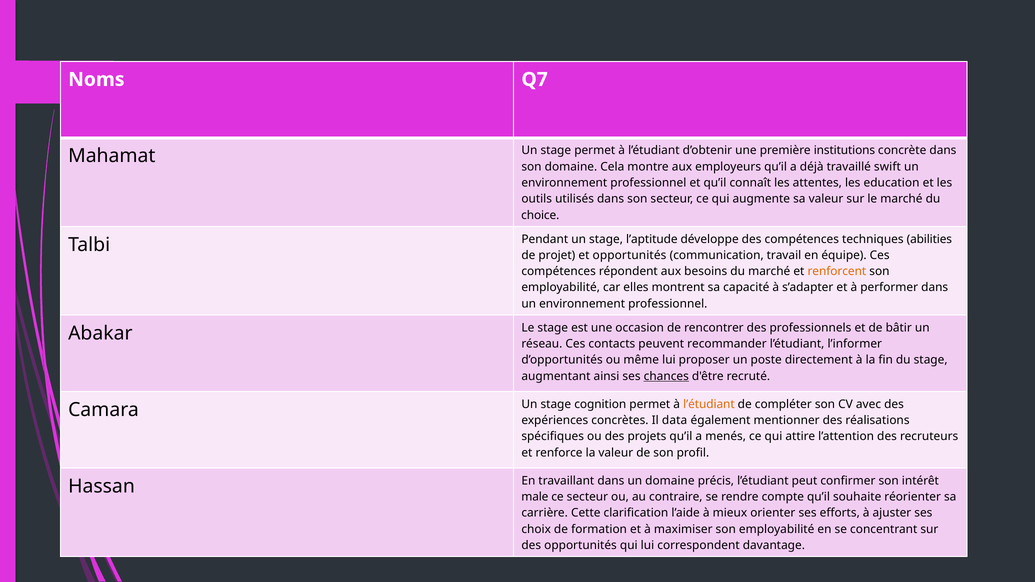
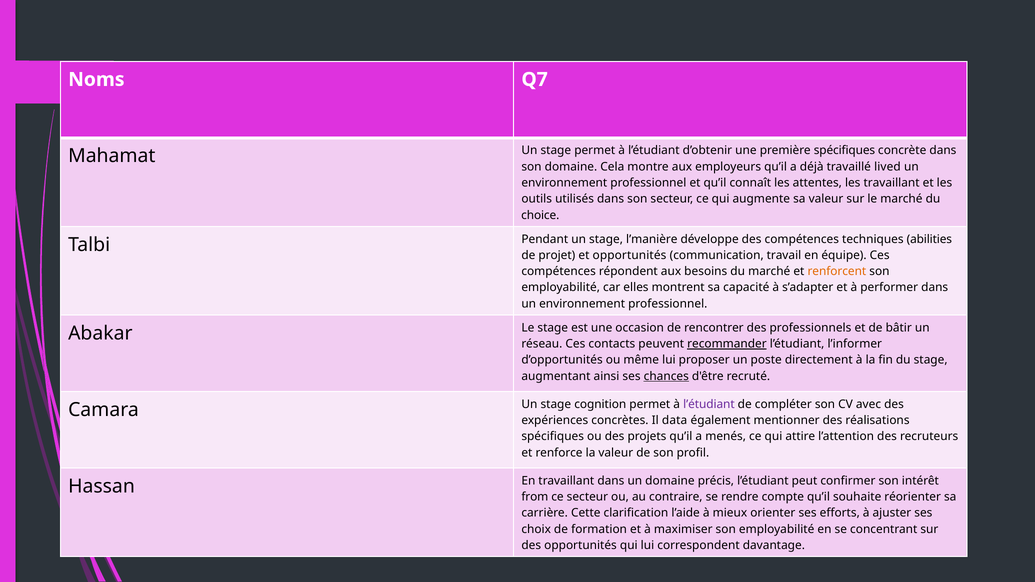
première institutions: institutions -> spécifiques (844, 151)
swift: swift -> lived (887, 167)
les education: education -> travaillant (892, 183)
l’aptitude: l’aptitude -> l’manière (652, 239)
recommander underline: none -> present (727, 344)
l’étudiant colour: orange -> purple (709, 404)
male: male -> from (535, 497)
